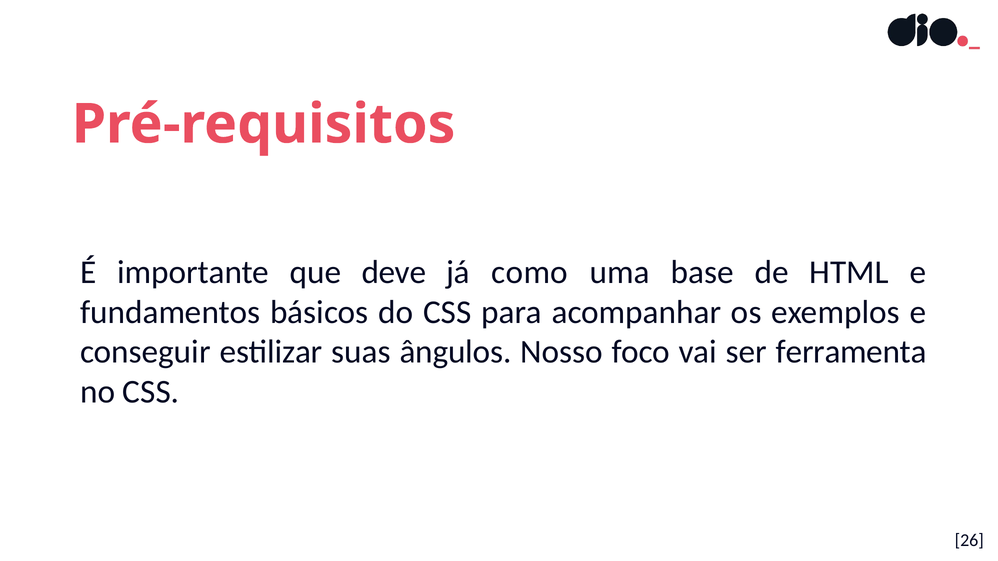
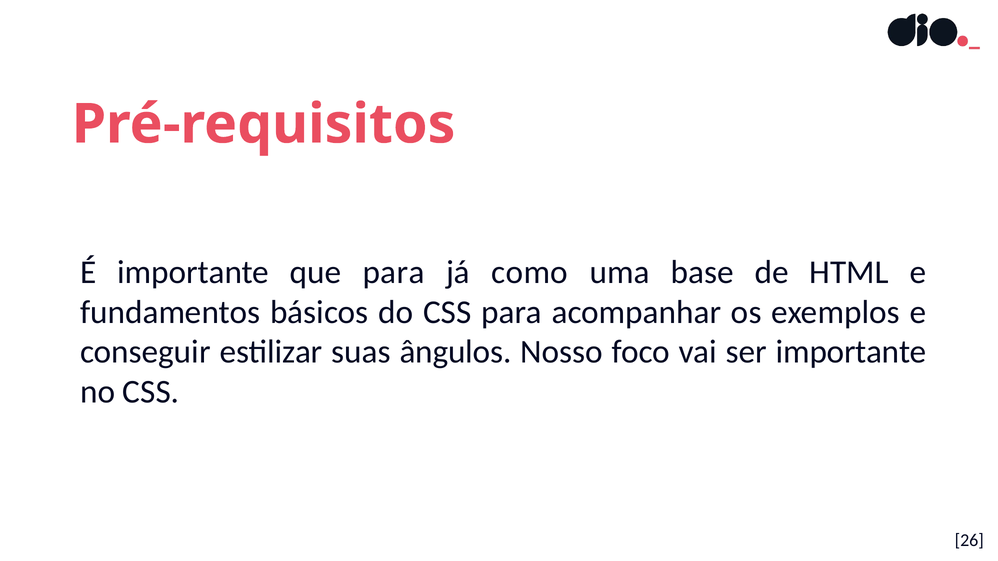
que deve: deve -> para (393, 272)
ser ferramenta: ferramenta -> importante (851, 352)
